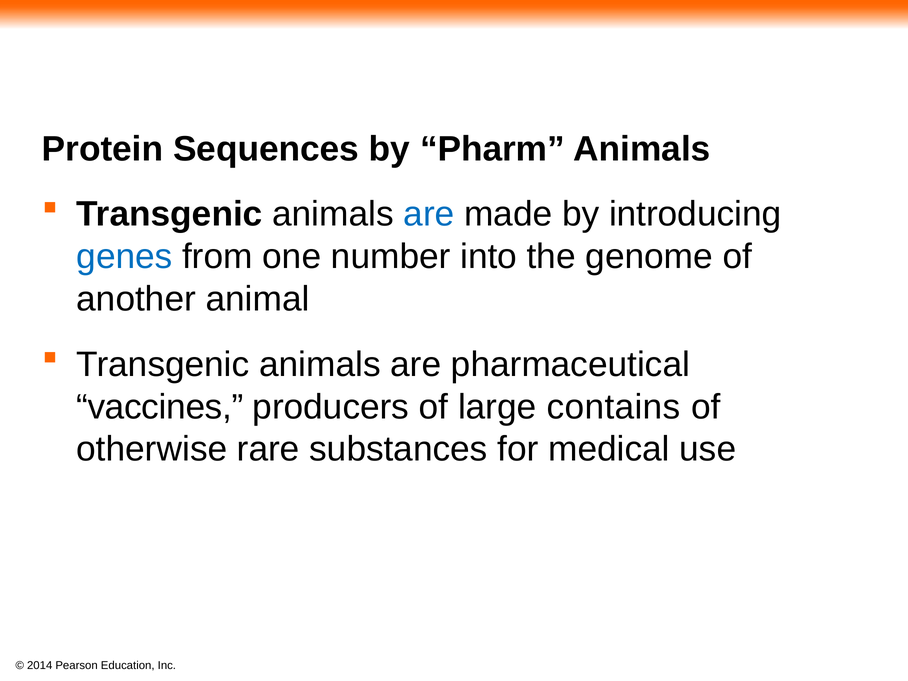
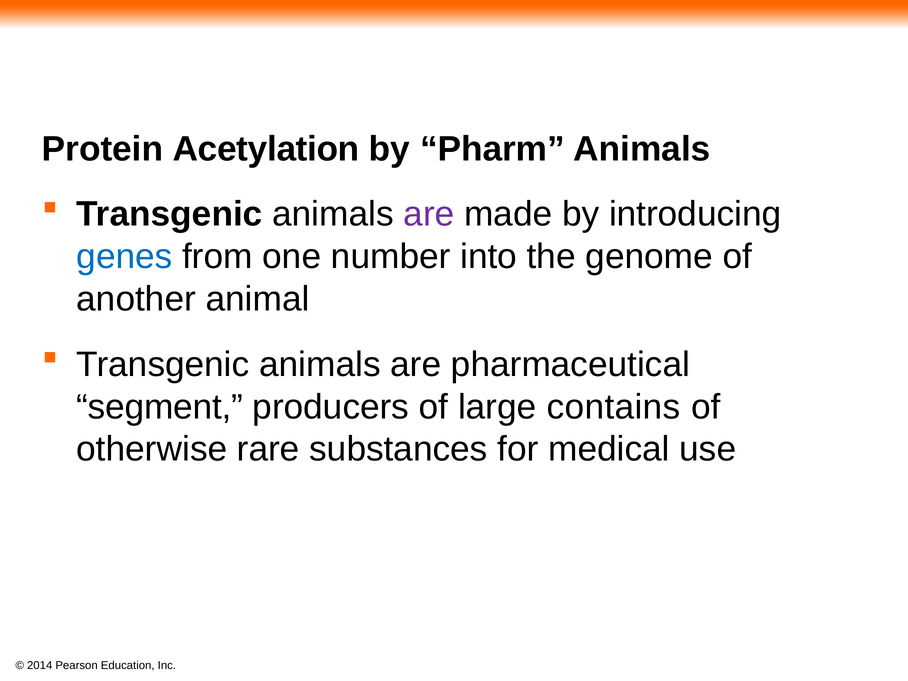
Sequences: Sequences -> Acetylation (266, 149)
are colour: blue -> purple (429, 214)
vaccines: vaccines -> segment (160, 407)
